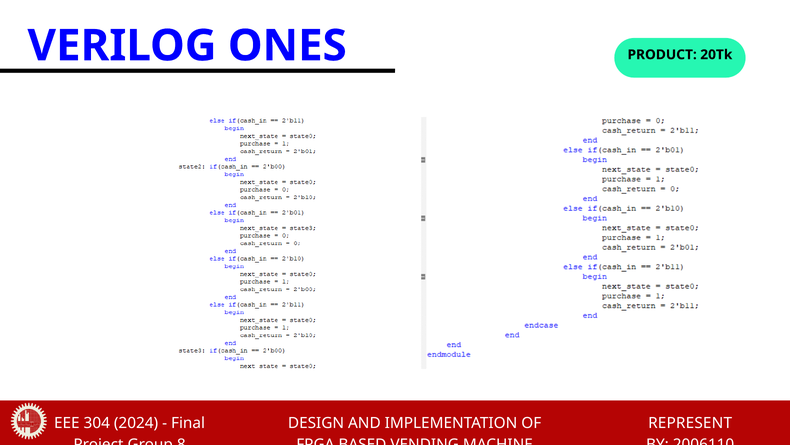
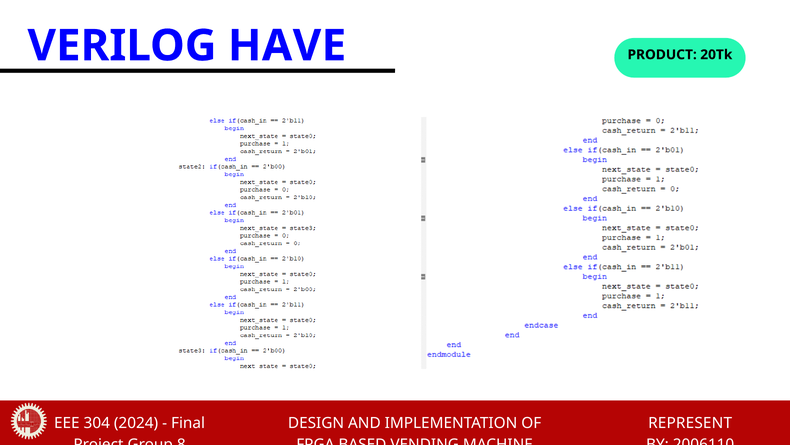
ONES: ONES -> HAVE (287, 46)
